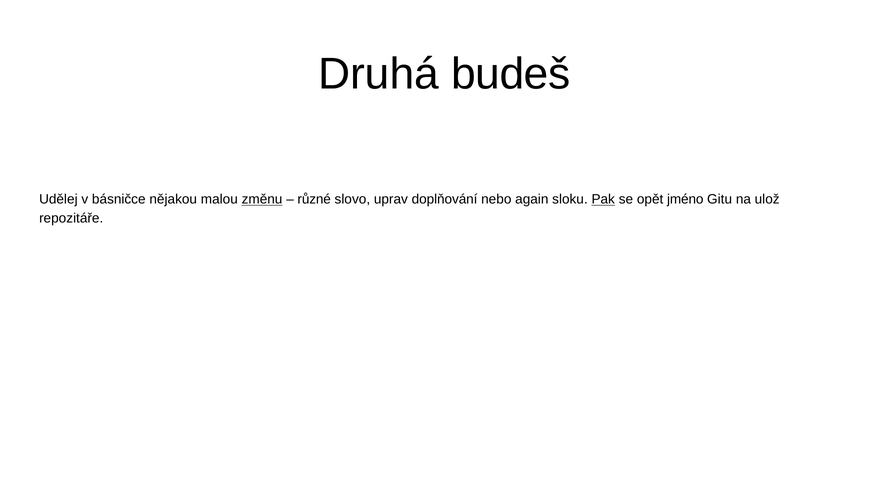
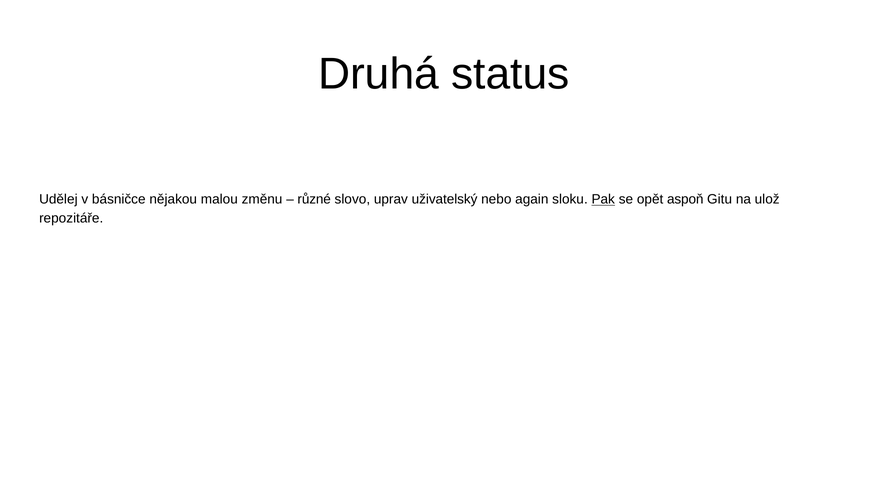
budeš: budeš -> status (510, 74)
změnu underline: present -> none (262, 199)
doplňování: doplňování -> uživatelský (445, 199)
jméno: jméno -> aspoň (685, 199)
